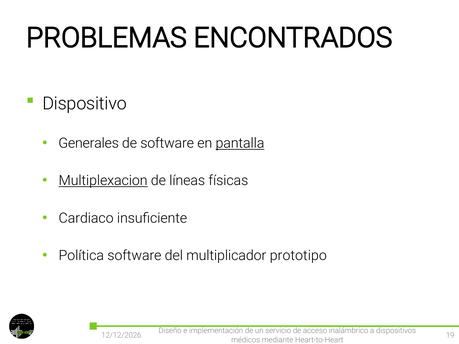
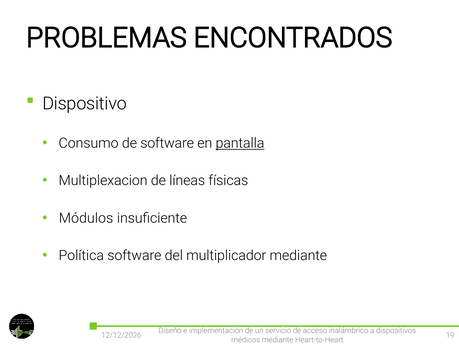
Generales: Generales -> Consumo (89, 143)
Multiplexacion underline: present -> none (103, 181)
Cardiaco: Cardiaco -> Módulos (86, 218)
multiplicador prototipo: prototipo -> mediante (298, 256)
